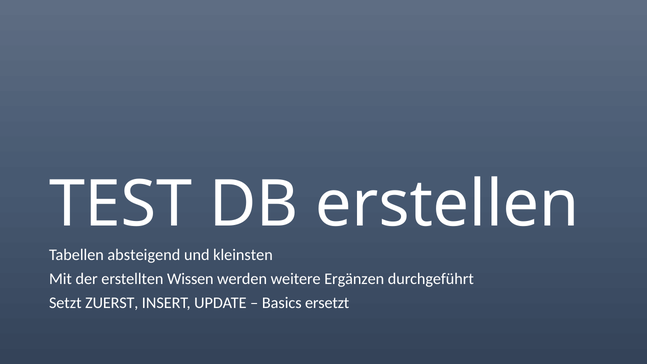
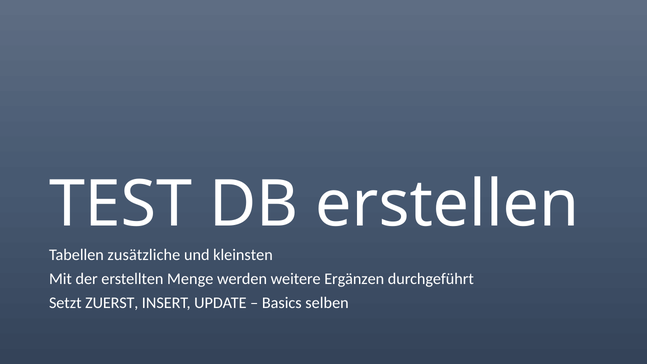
absteigend: absteigend -> zusätzliche (144, 255)
Wissen: Wissen -> Menge (190, 279)
ersetzt: ersetzt -> selben (327, 303)
